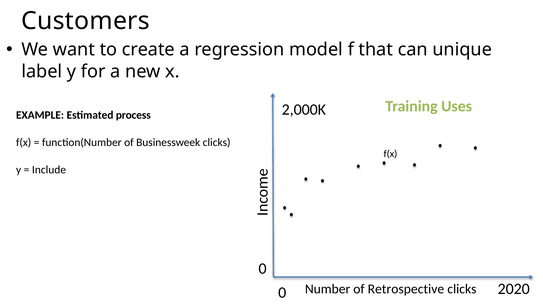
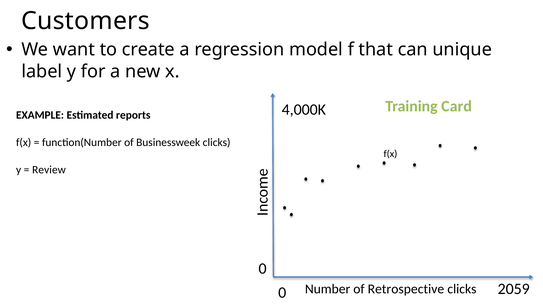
Uses: Uses -> Card (457, 106)
2,000K: 2,000K -> 4,000K (304, 109)
process: process -> reports (133, 115)
Include: Include -> Review (49, 169)
2020: 2020 -> 2059 (514, 289)
